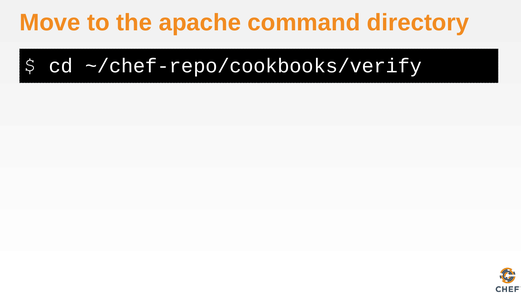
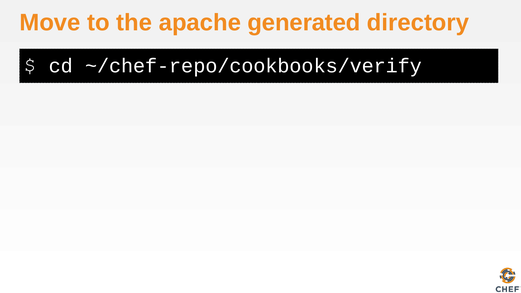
command: command -> generated (304, 23)
